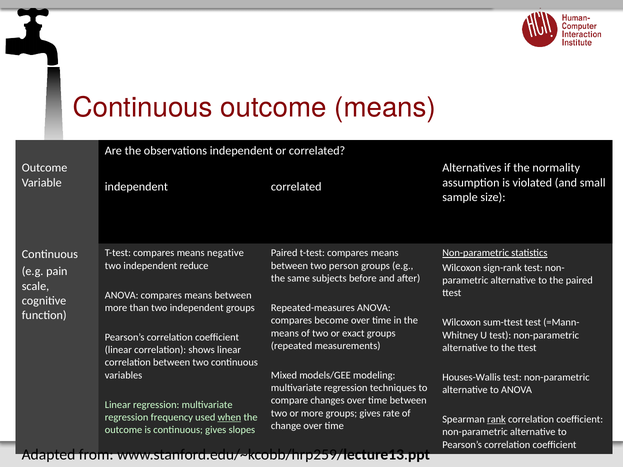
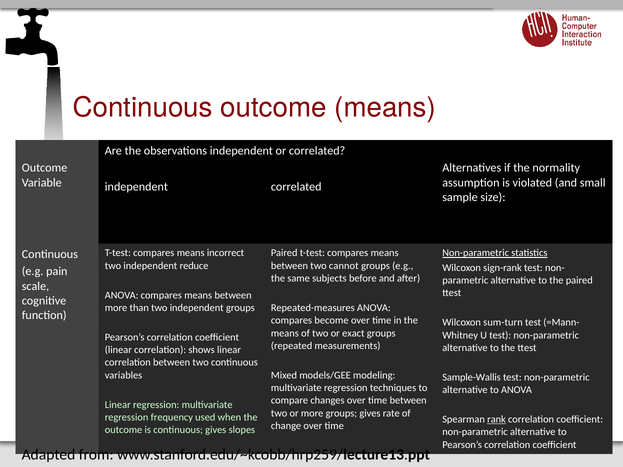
negative: negative -> incorrect (226, 253)
person: person -> cannot (344, 266)
sum-ttest: sum-ttest -> sum-turn (503, 323)
Houses-Wallis: Houses-Wallis -> Sample-Wallis (472, 377)
when underline: present -> none (229, 418)
